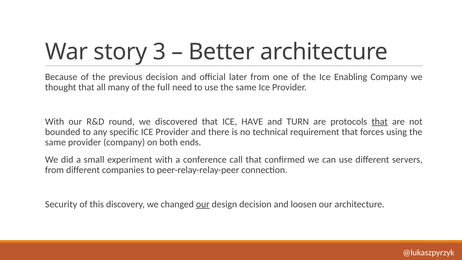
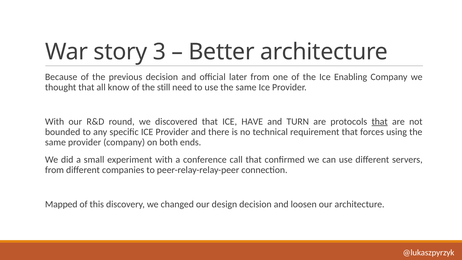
many: many -> know (119, 87)
full: full -> still (164, 87)
Security: Security -> Mapped (61, 204)
our underline: present -> none (203, 204)
